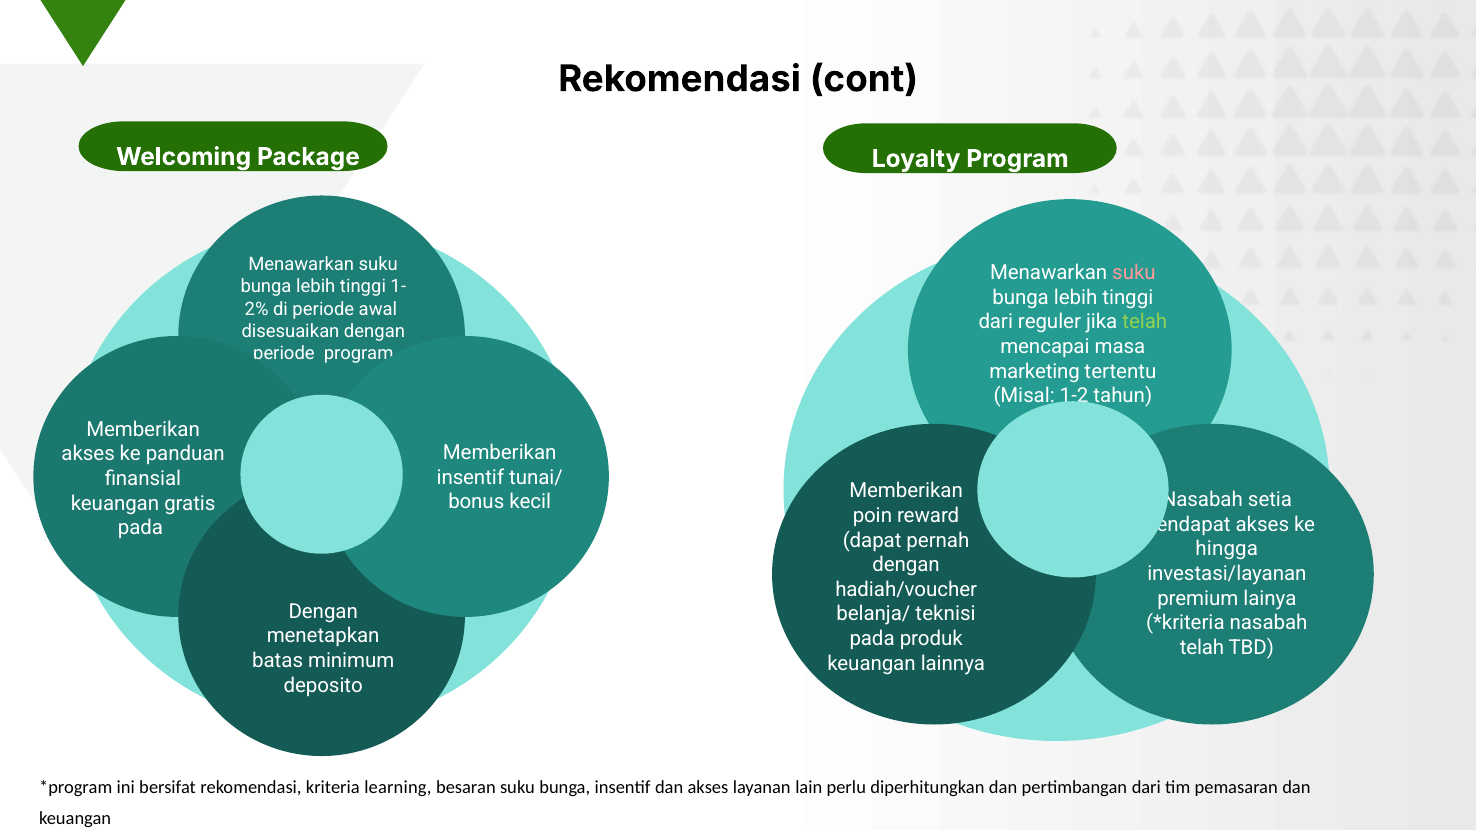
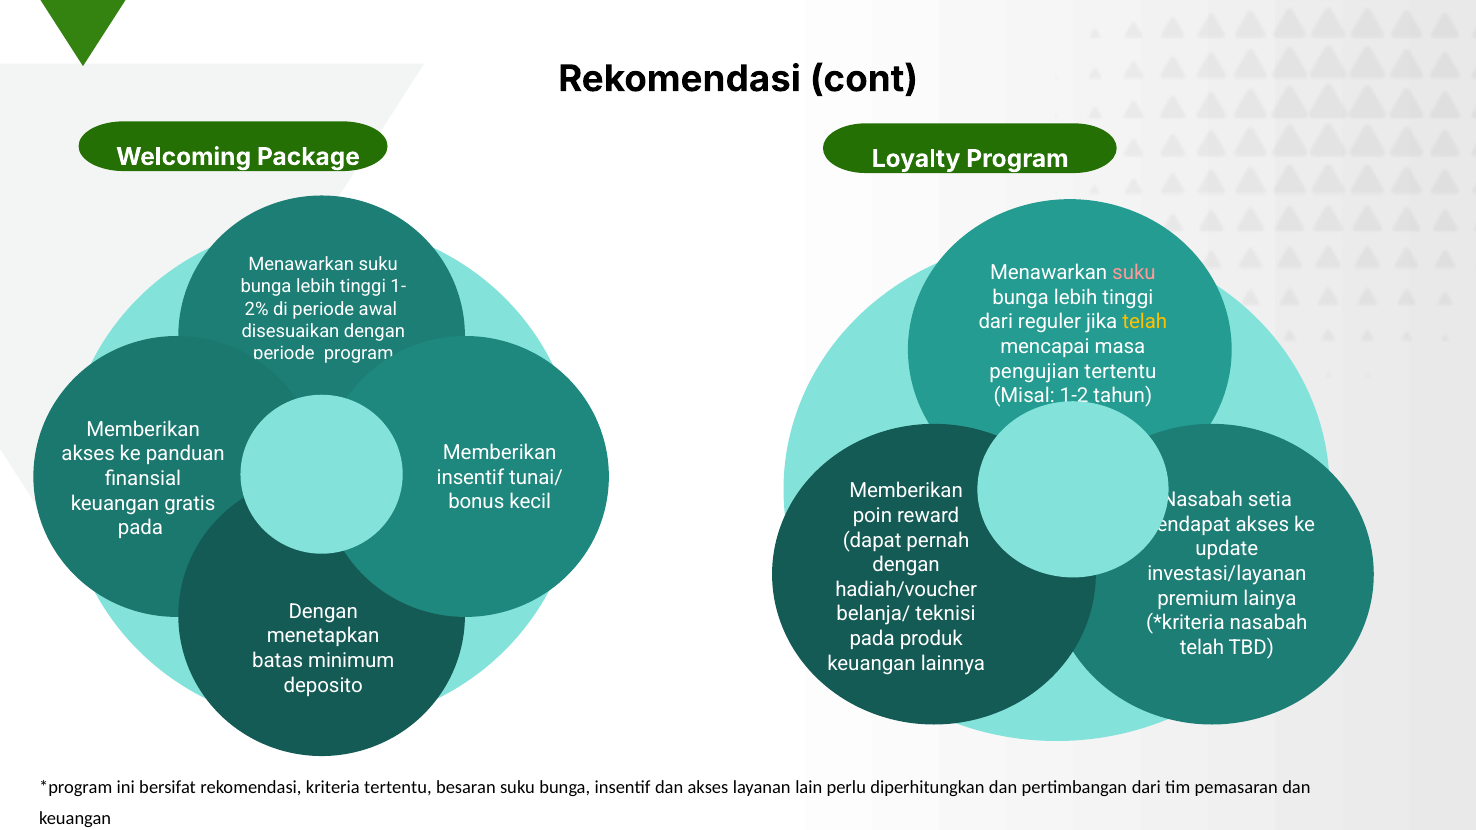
telah colour: light green -> yellow (1145, 322)
marketing: marketing -> pengujian (1034, 372)
hingga: hingga -> update (1227, 549)
kriteria learning: learning -> tertentu (398, 788)
